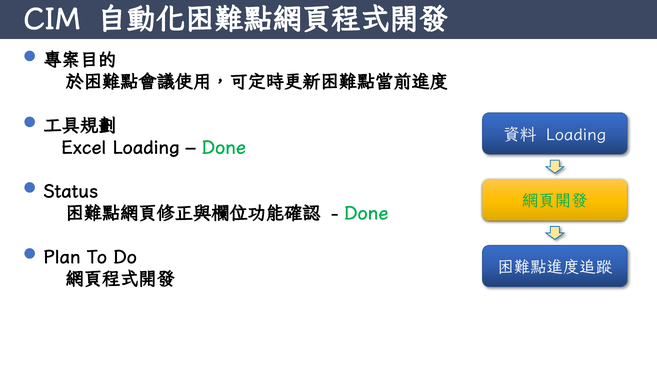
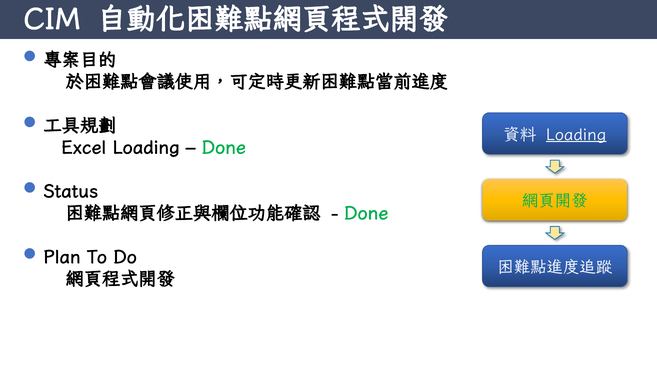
Loading underline: none -> present (576, 134)
